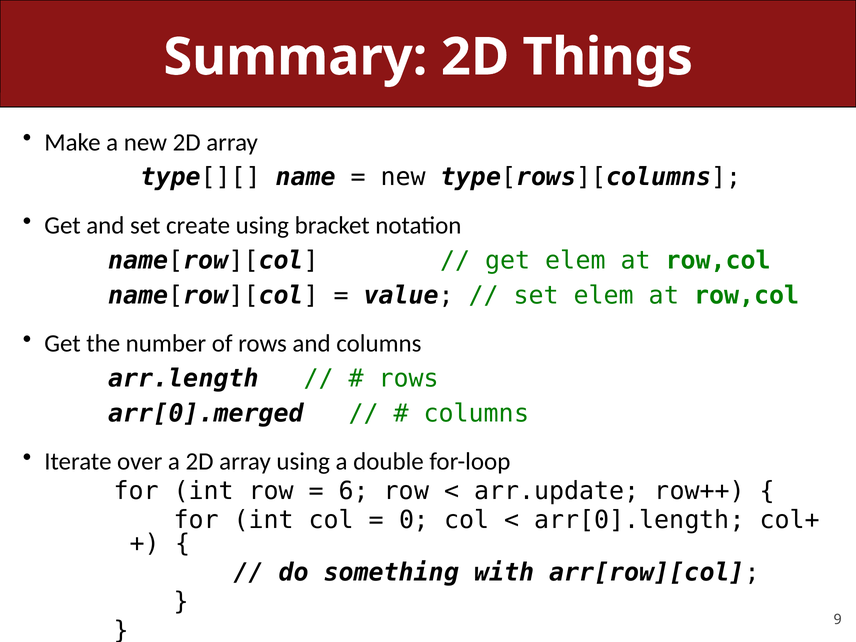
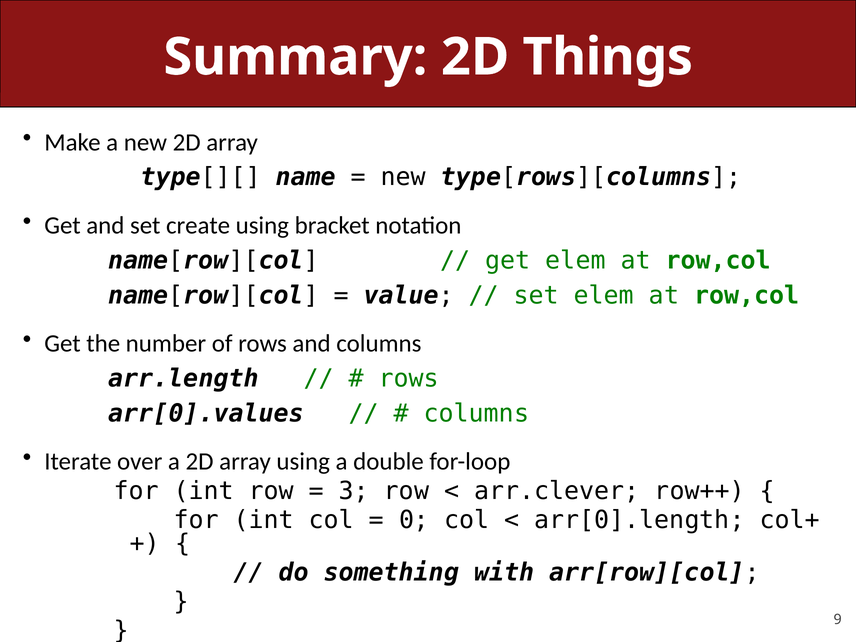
arr[0].merged: arr[0].merged -> arr[0].values (206, 413)
6: 6 -> 3 (354, 491)
arr.update: arr.update -> arr.clever (557, 491)
